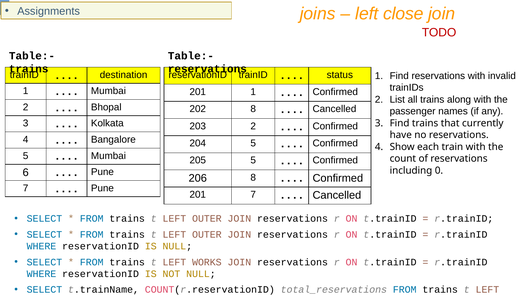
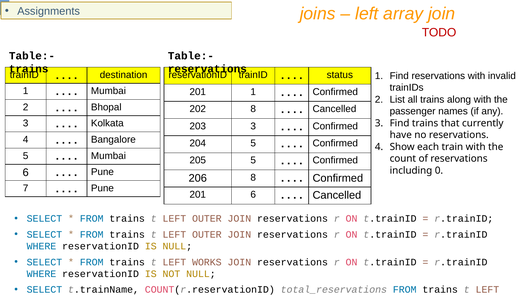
close: close -> array (403, 14)
203 2: 2 -> 3 (253, 126)
201 7: 7 -> 6 (253, 194)
